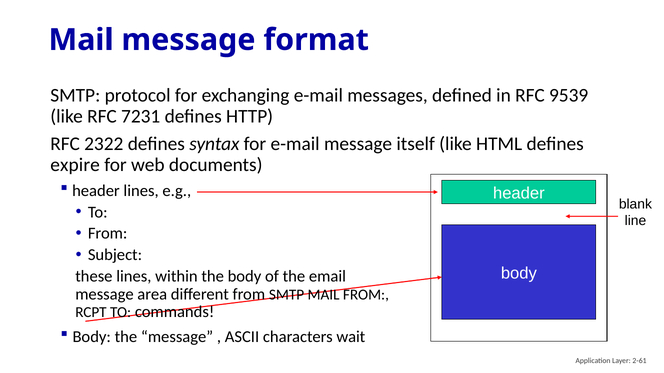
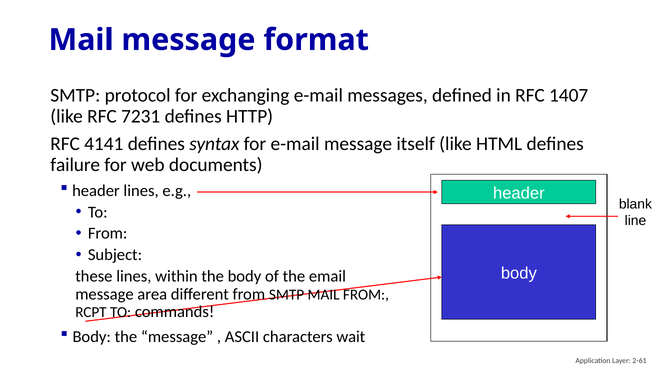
9539: 9539 -> 1407 (569, 96)
2322: 2322 -> 4141 (104, 144)
expire: expire -> failure (75, 165)
